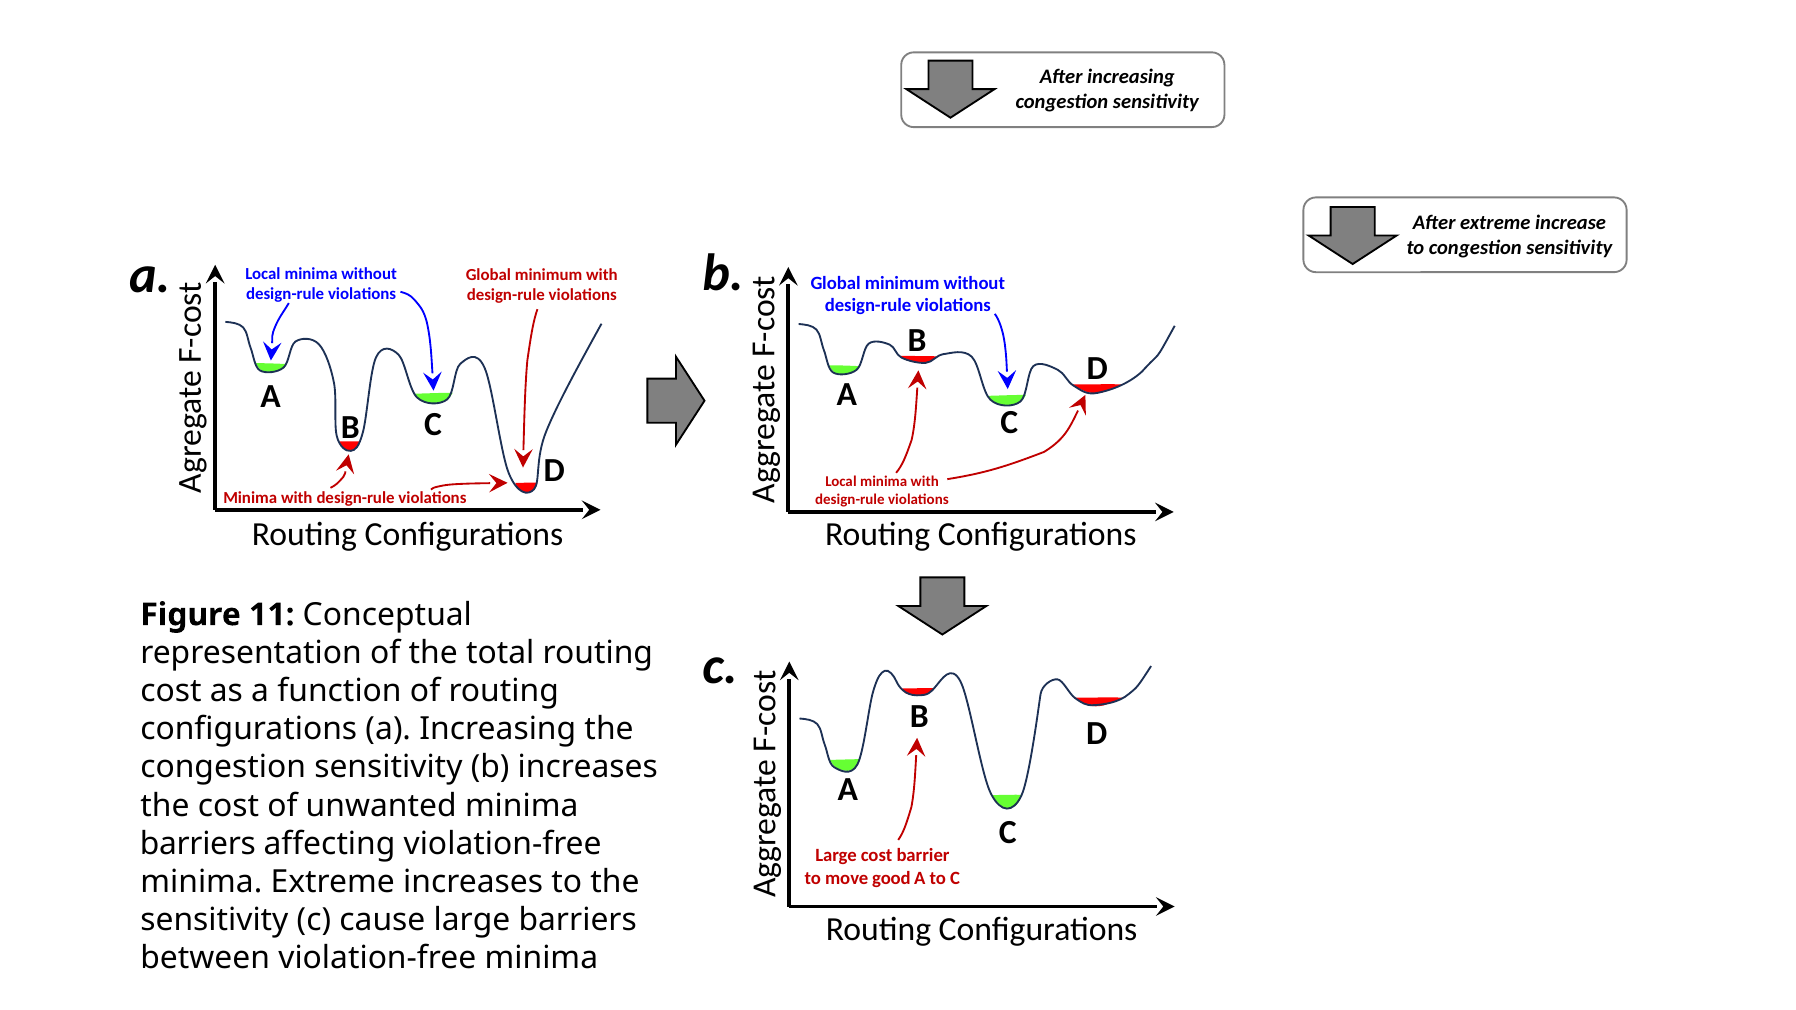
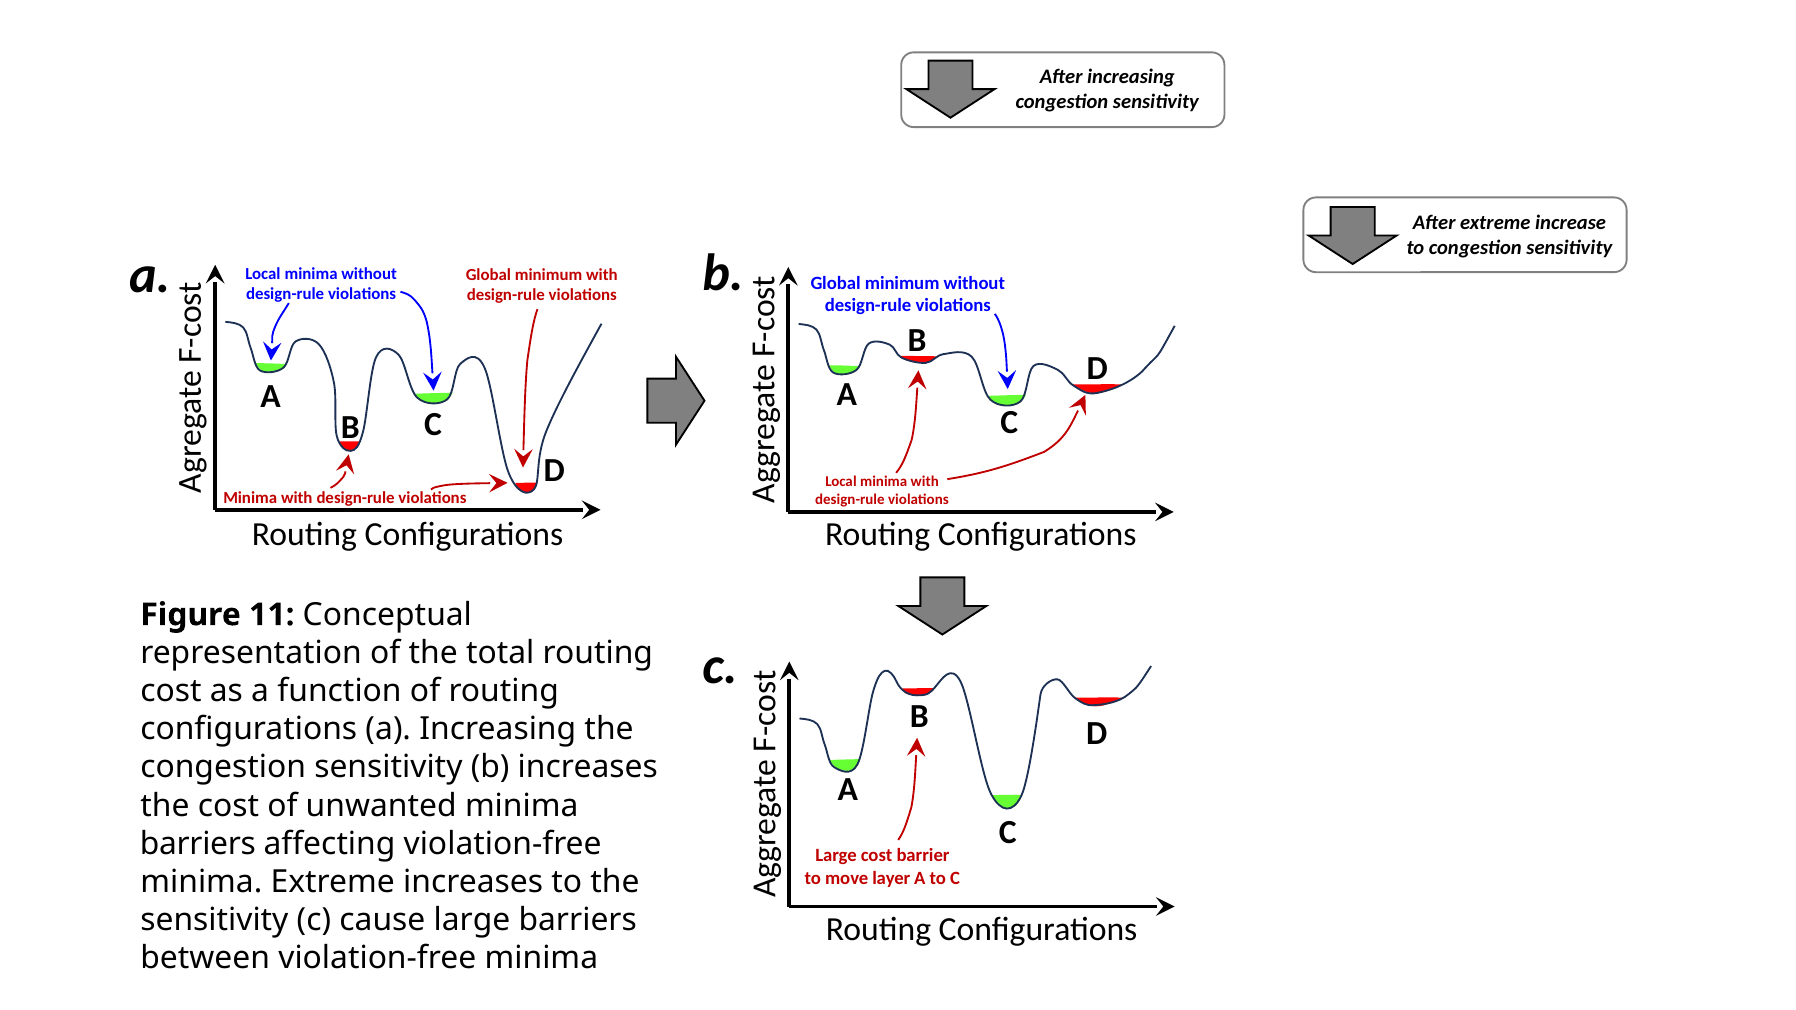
good: good -> layer (891, 878)
